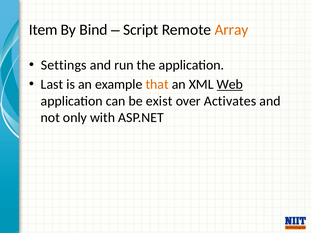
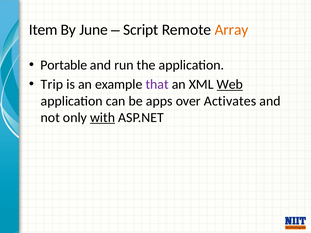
Bind: Bind -> June (94, 30)
Settings: Settings -> Portable (64, 65)
Last: Last -> Trip (52, 84)
that colour: orange -> purple (157, 84)
exist: exist -> apps (159, 101)
with underline: none -> present (103, 118)
